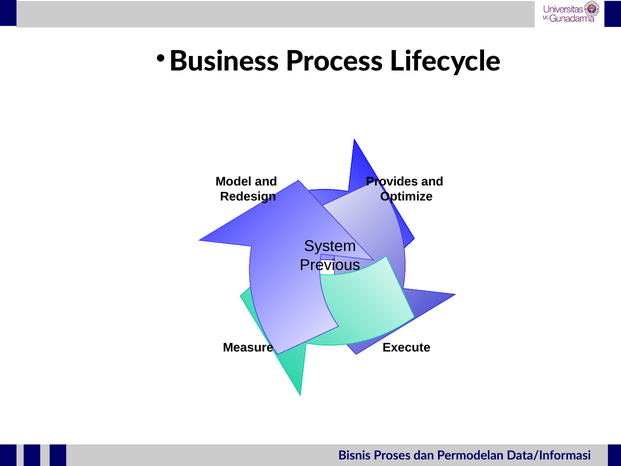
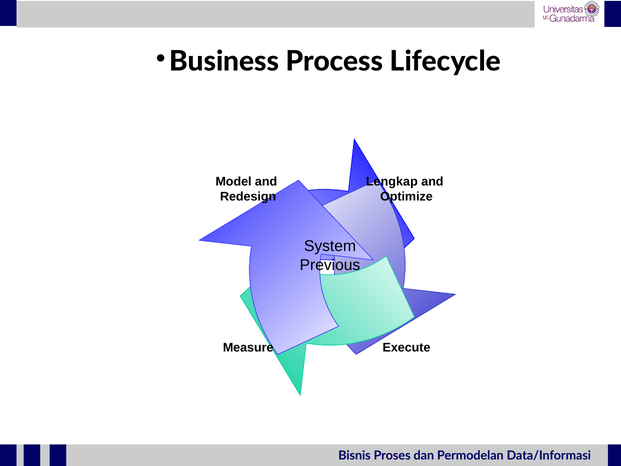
Provides: Provides -> Lengkap (392, 181)
